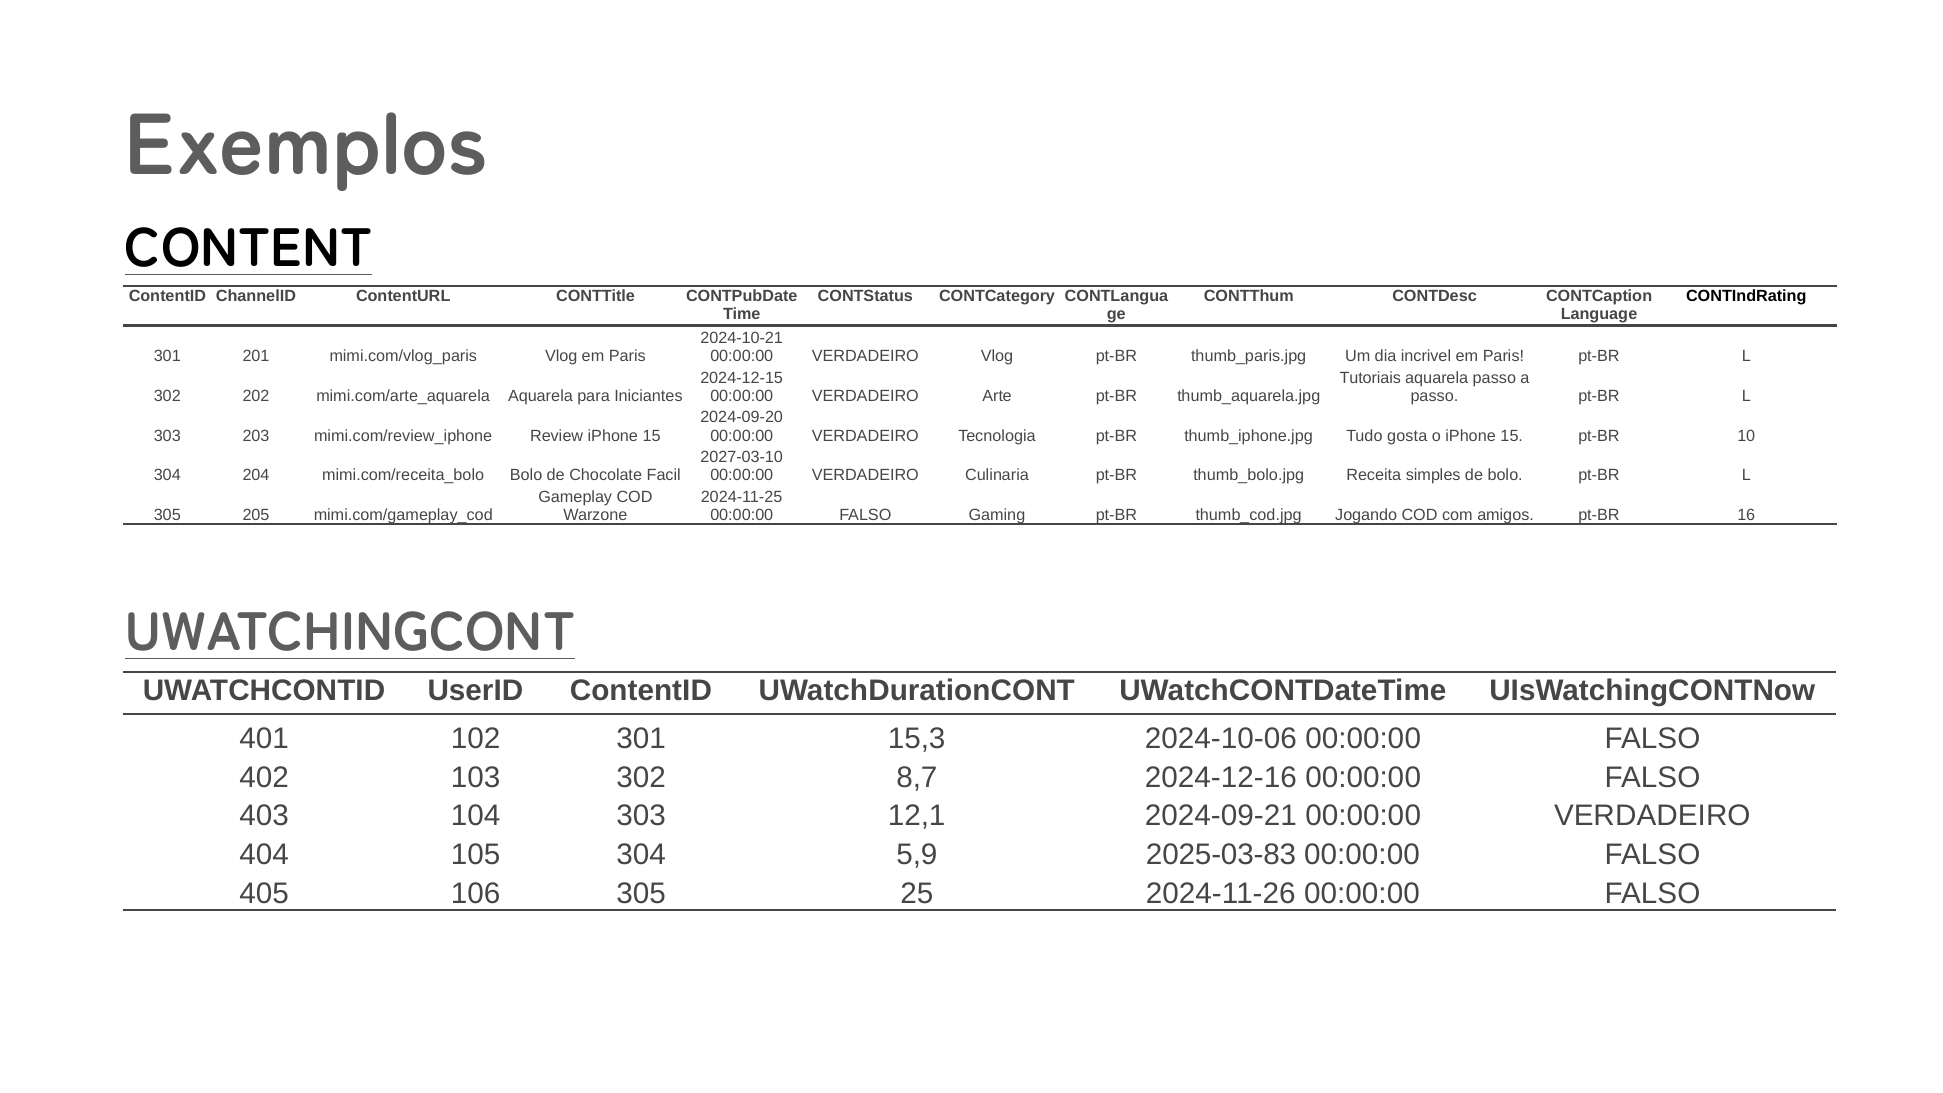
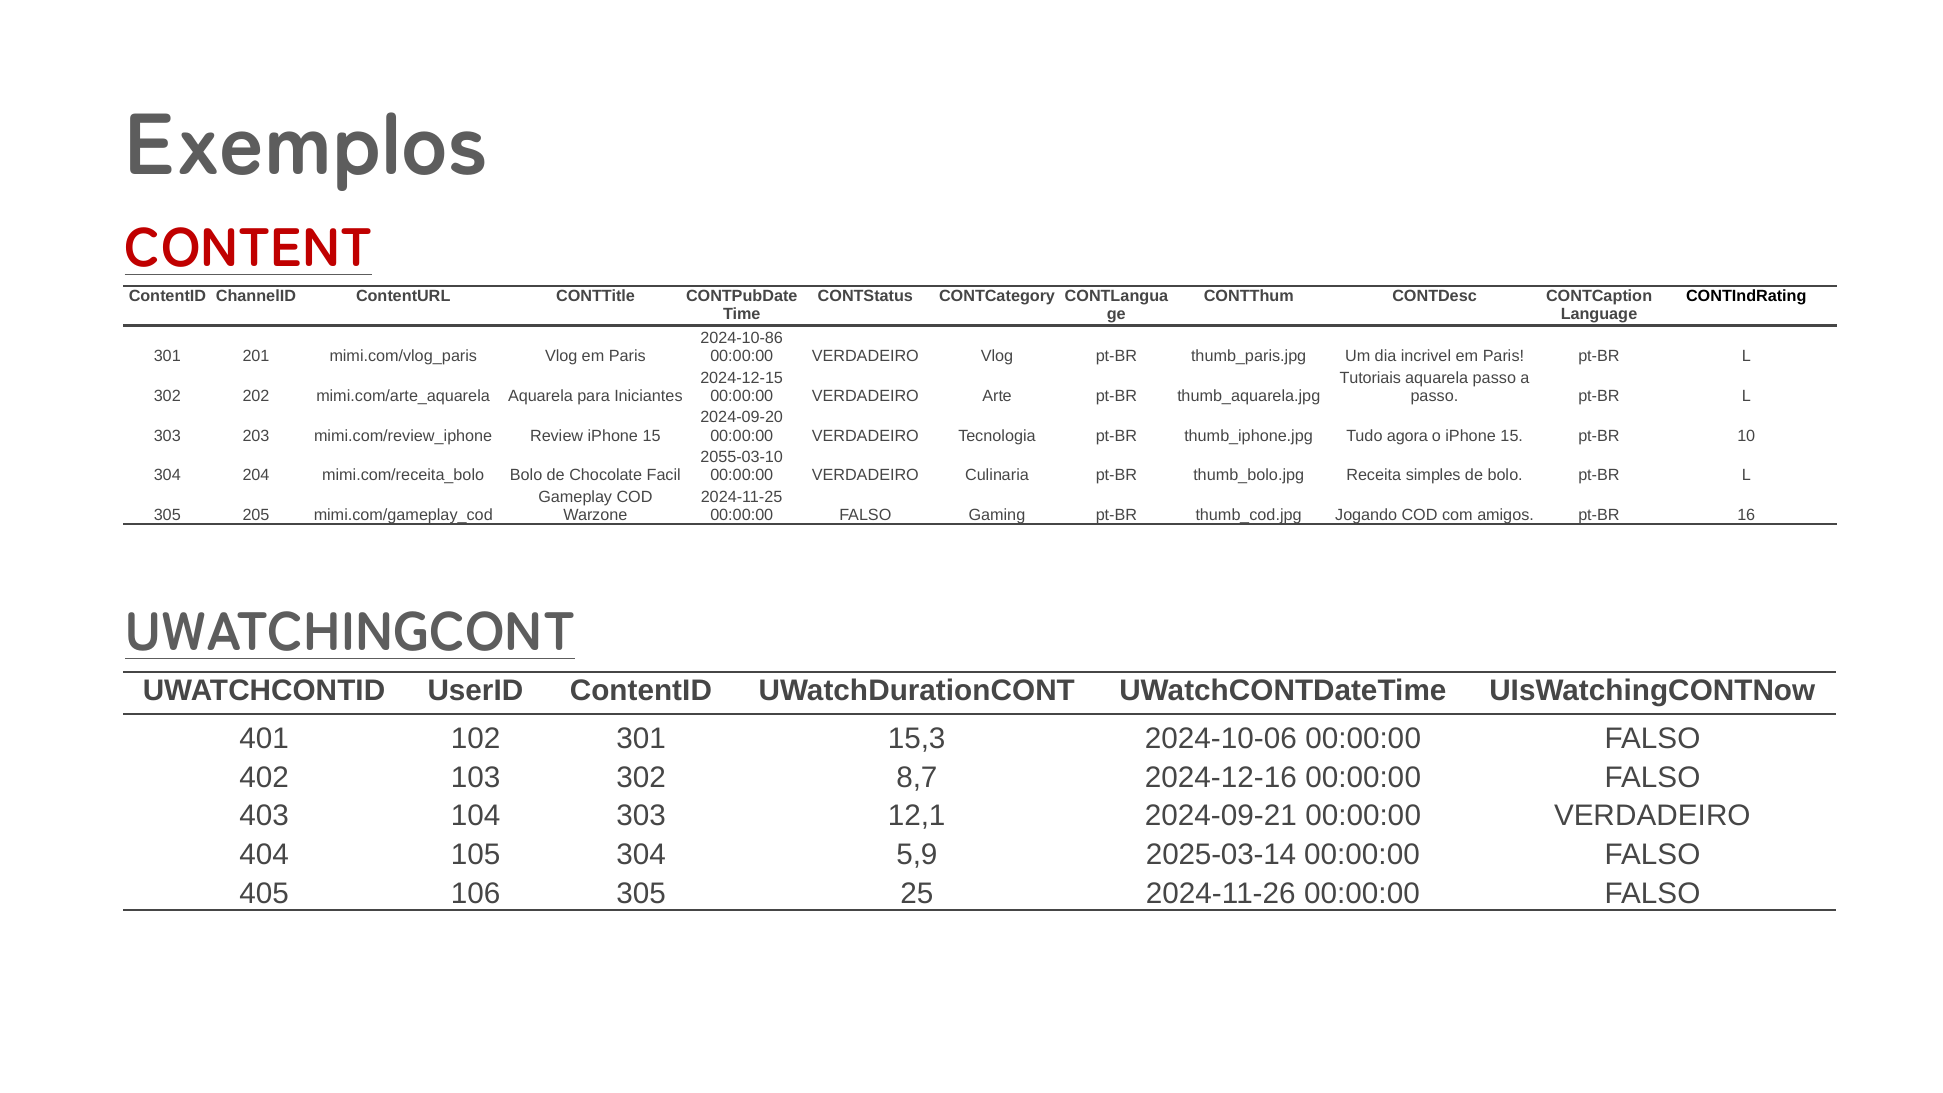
CONTENT colour: black -> red (248, 249)
2024-10-21: 2024-10-21 -> 2024-10-86 (742, 338)
gosta: gosta -> agora (1407, 436)
2027-03-10: 2027-03-10 -> 2055-03-10 (742, 457)
2025-03-83: 2025-03-83 -> 2025-03-14 (1221, 855)
